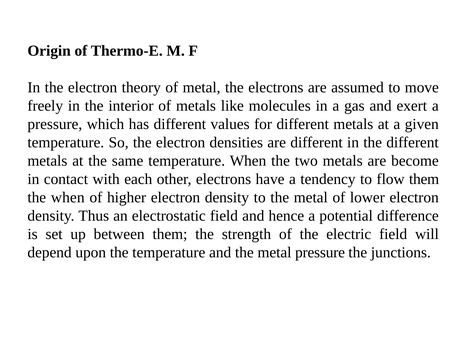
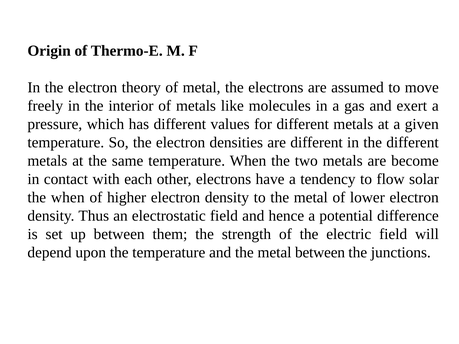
flow them: them -> solar (424, 179)
metal pressure: pressure -> between (320, 253)
